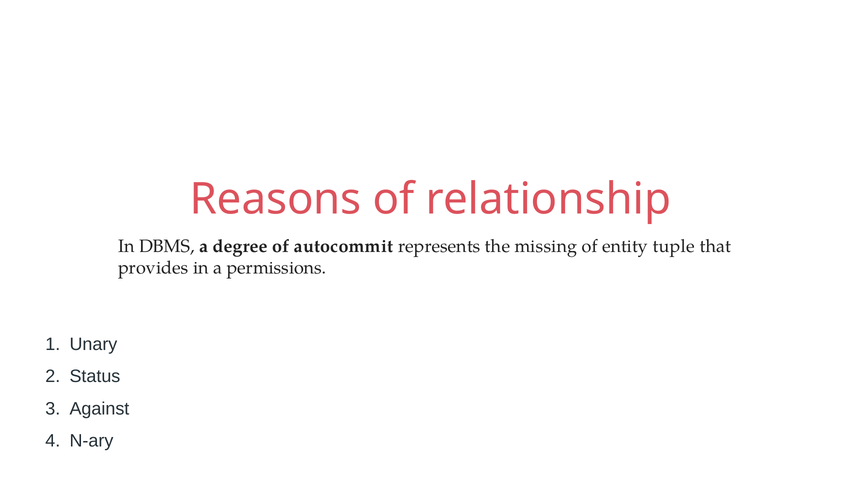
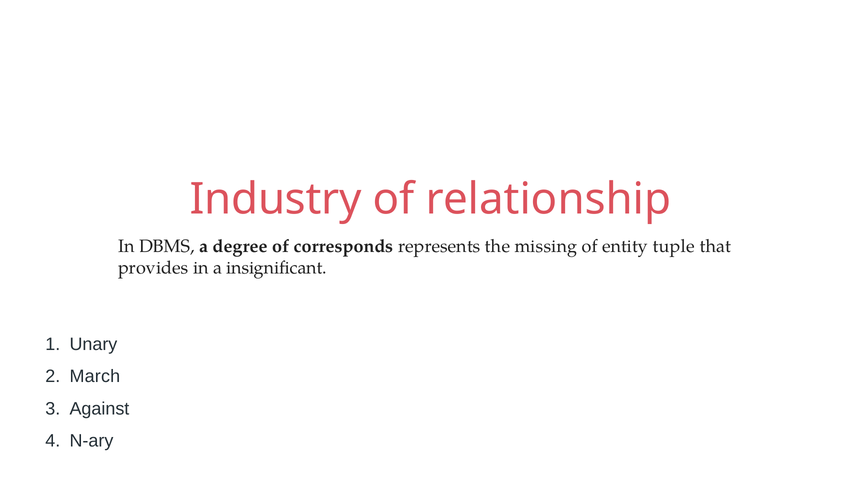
Reasons: Reasons -> Industry (276, 199)
autocommit: autocommit -> corresponds (344, 247)
permissions: permissions -> insignificant (277, 268)
Status: Status -> March (95, 377)
